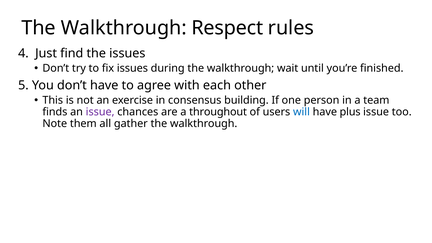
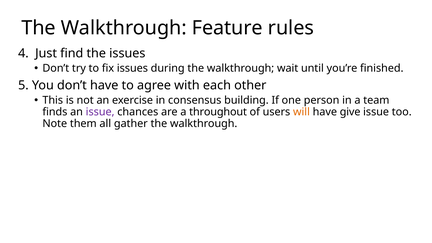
Respect: Respect -> Feature (227, 28)
will colour: blue -> orange (301, 112)
plus: plus -> give (350, 112)
